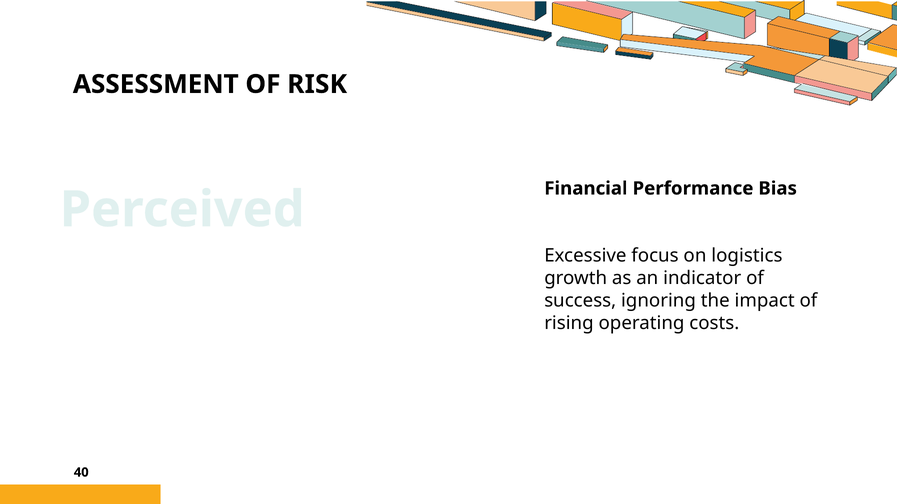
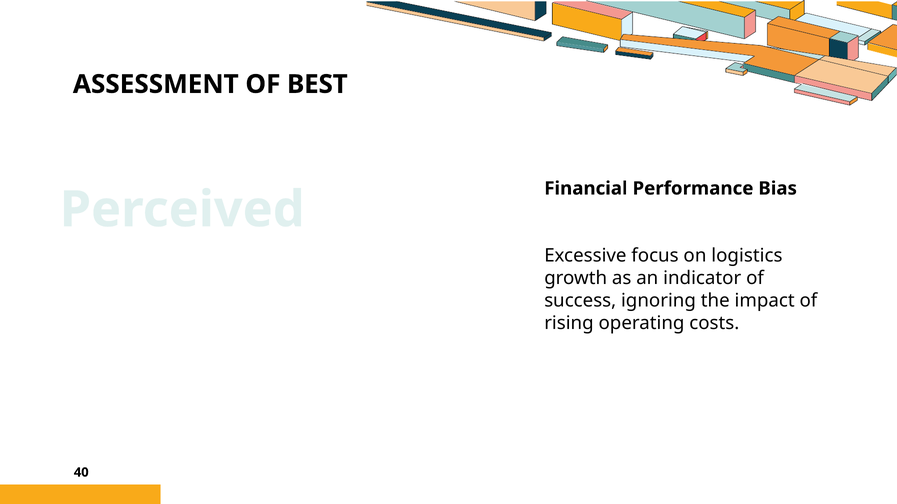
RISK: RISK -> BEST (317, 84)
